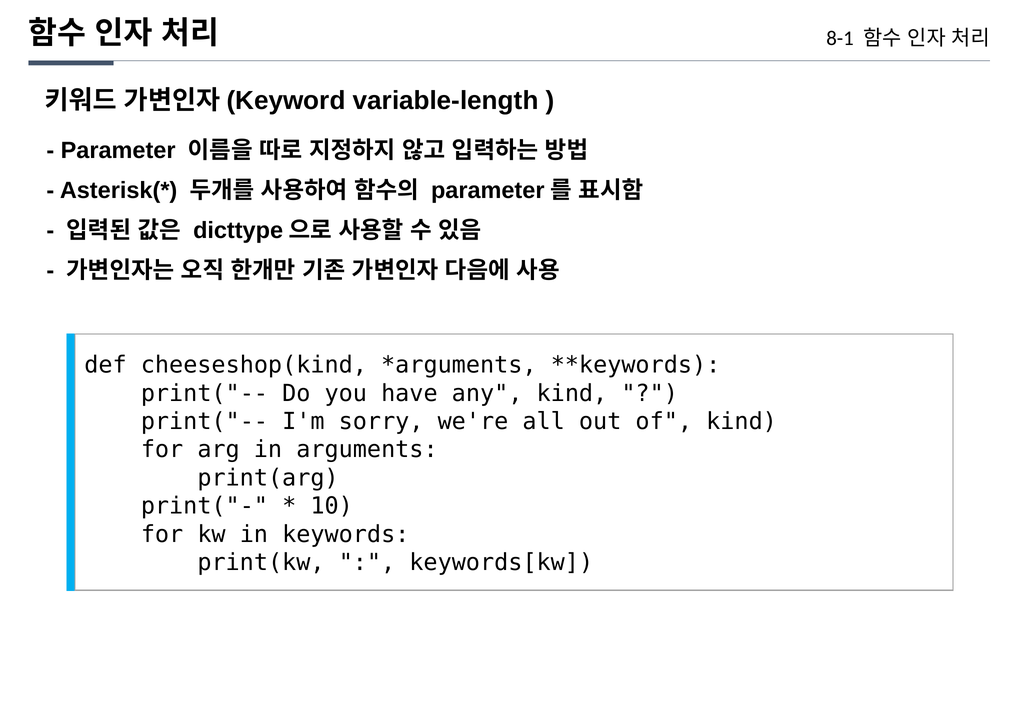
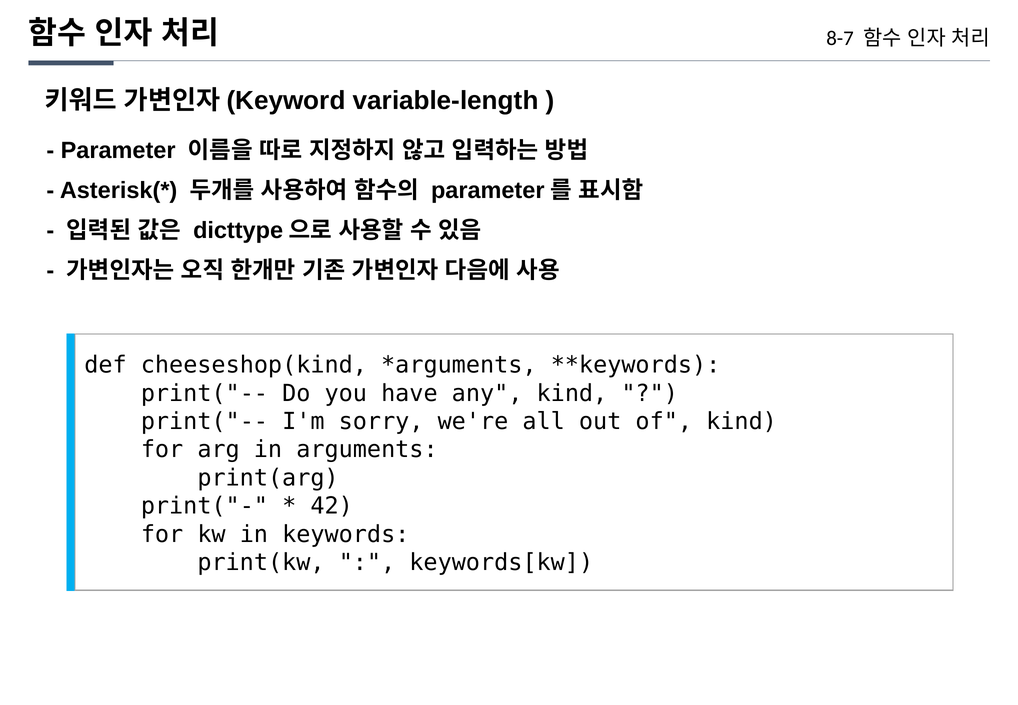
8-1: 8-1 -> 8-7 (840, 39)
10: 10 -> 42 (332, 506)
